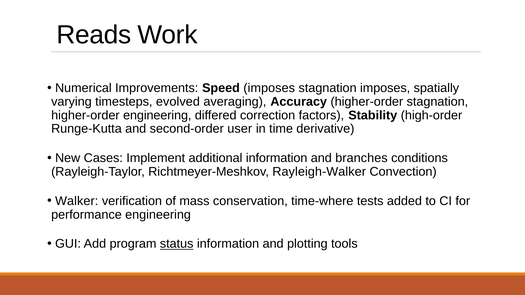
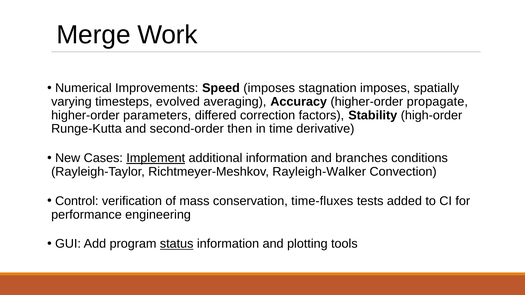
Reads: Reads -> Merge (94, 35)
higher-order stagnation: stagnation -> propagate (437, 102)
higher-order engineering: engineering -> parameters (157, 115)
user: user -> then (240, 129)
Implement underline: none -> present (156, 158)
Walker: Walker -> Control (77, 201)
time-where: time-where -> time-fluxes (322, 201)
